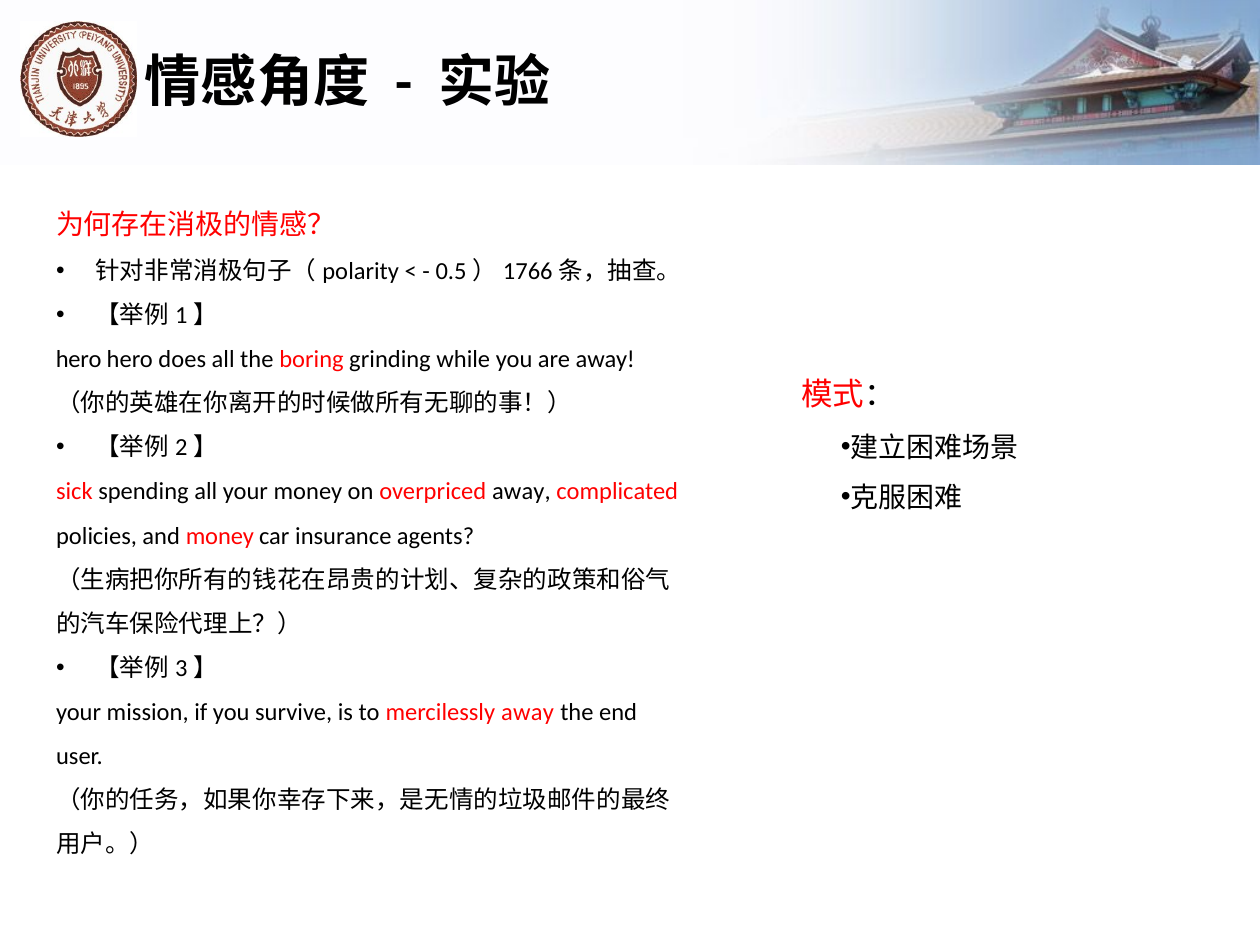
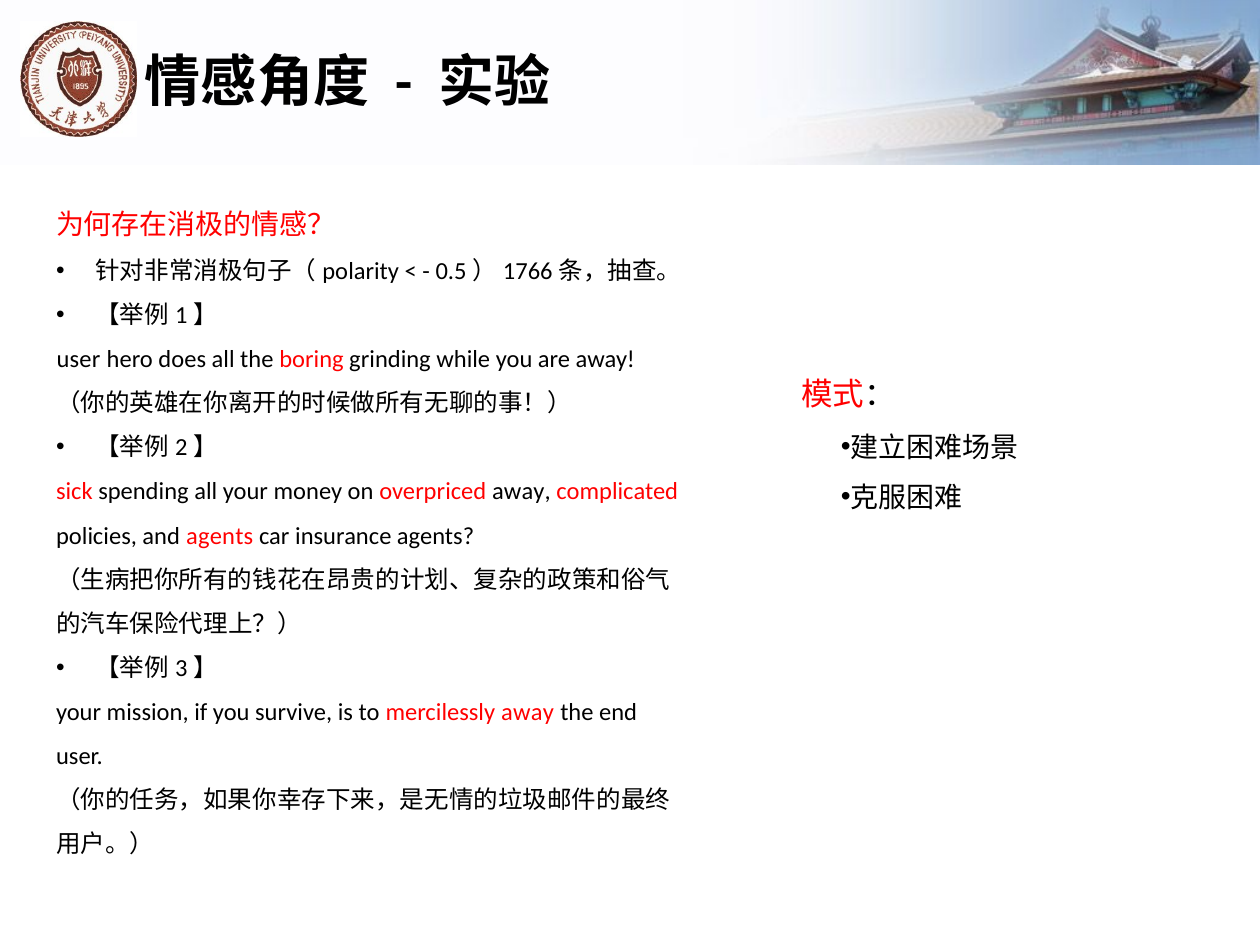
hero: hero -> user (78, 360)
and money: money -> agents (220, 536)
